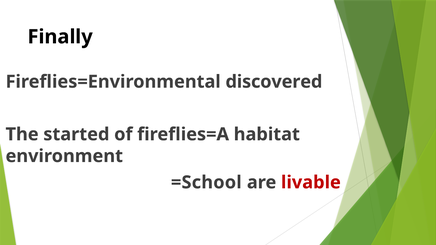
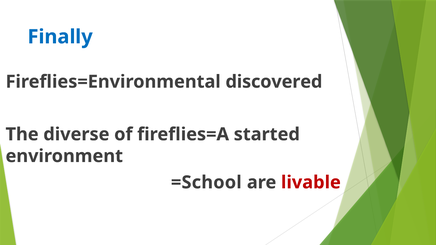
Finally colour: black -> blue (60, 37)
started: started -> diverse (76, 134)
habitat: habitat -> started (267, 134)
